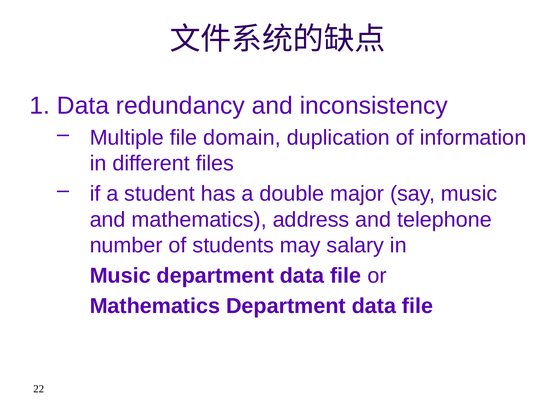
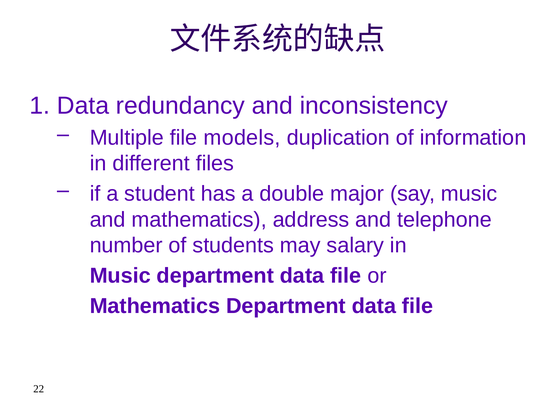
domain: domain -> models (242, 138)
